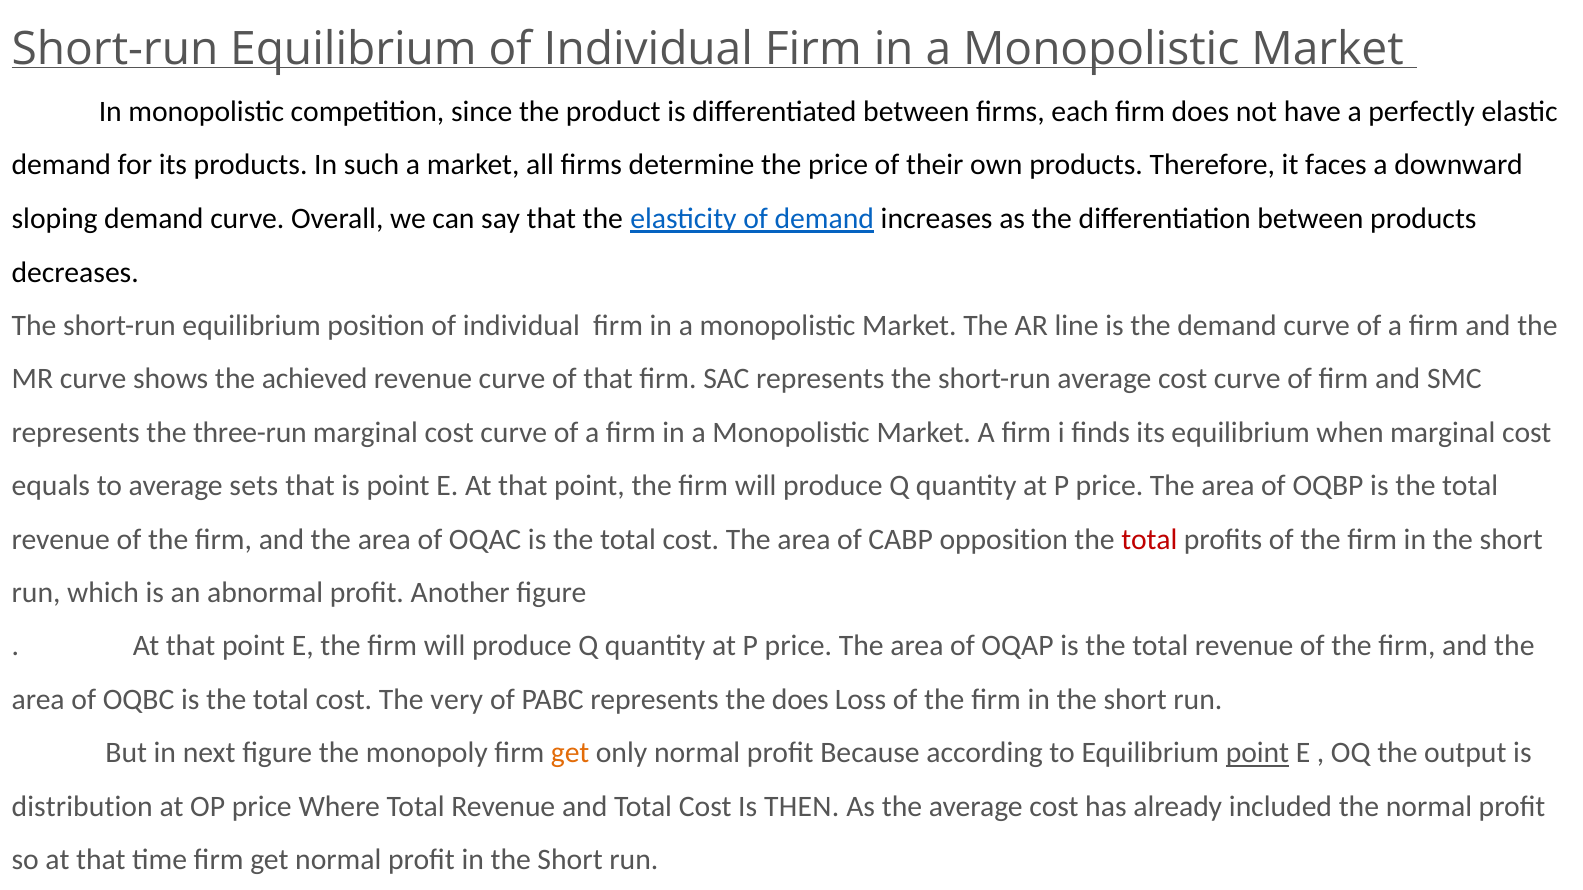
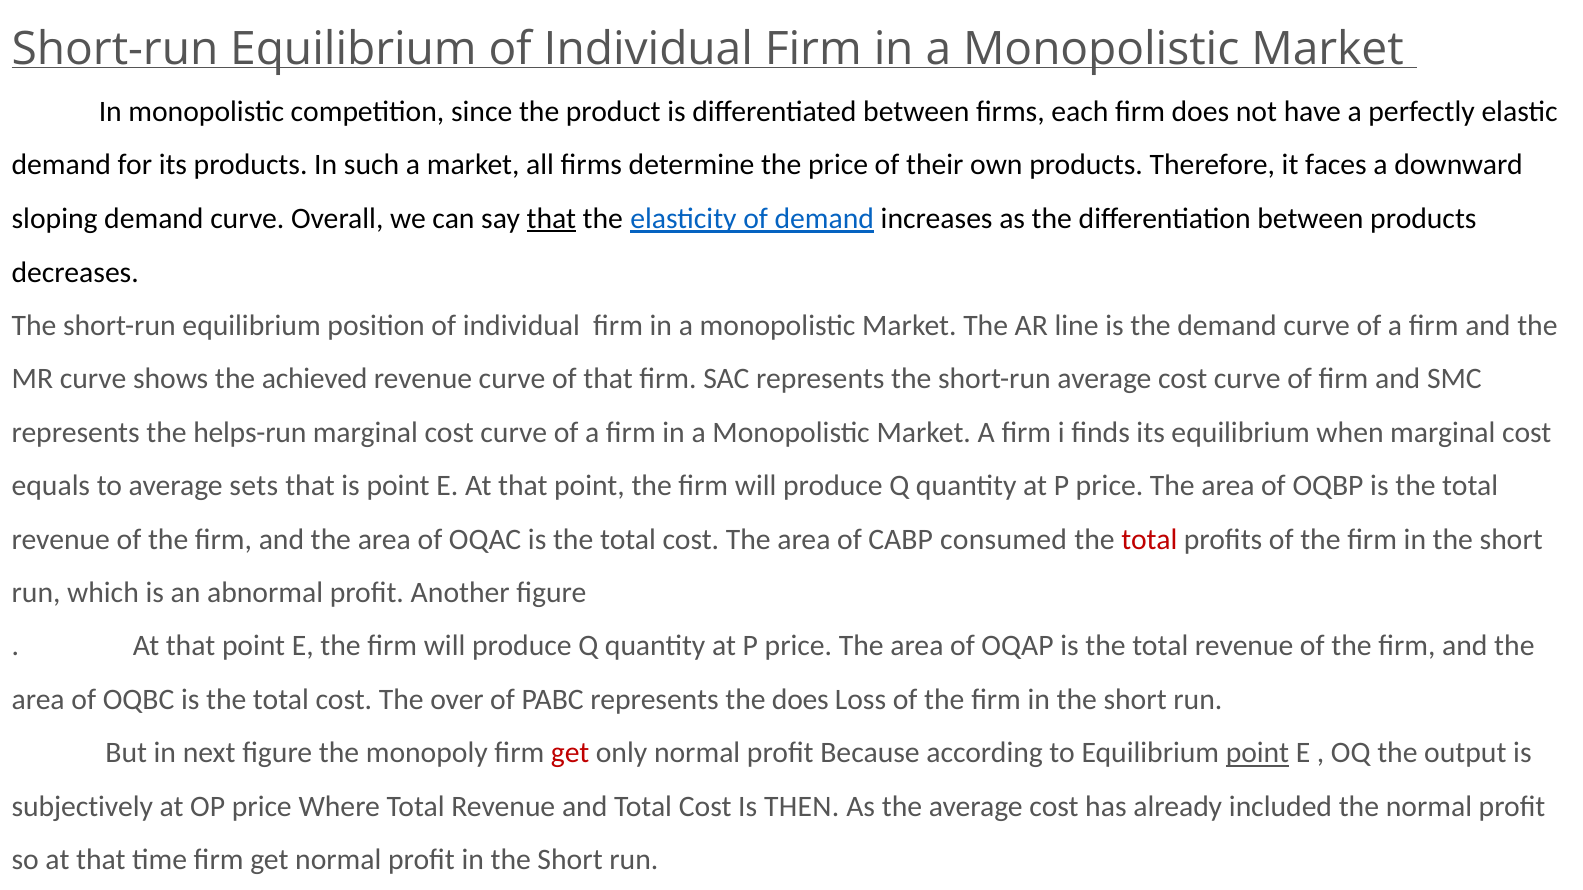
that underline: none -> present (551, 218)
three-run: three-run -> helps-run (250, 433)
opposition: opposition -> consumed (1004, 540)
very: very -> over (457, 700)
get colour: orange -> red (570, 753)
distribution: distribution -> subjectively (82, 807)
